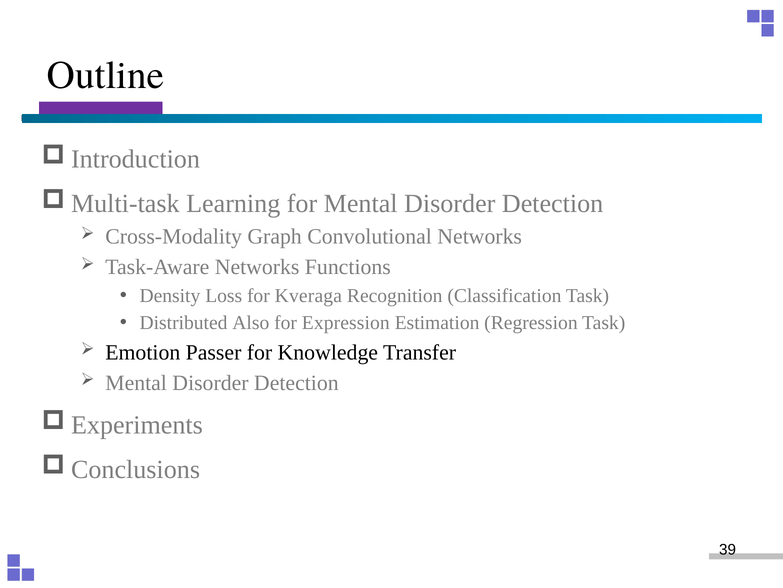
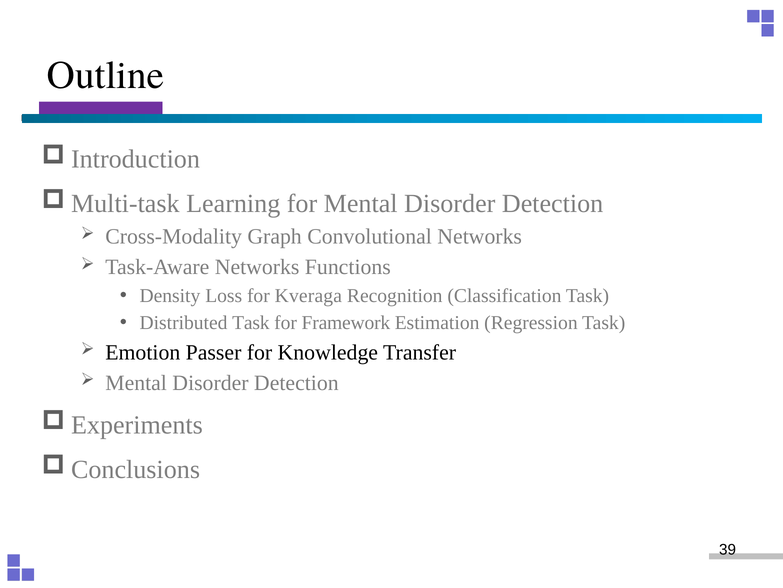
Distributed Also: Also -> Task (251, 323)
Expression: Expression -> Framework (346, 323)
